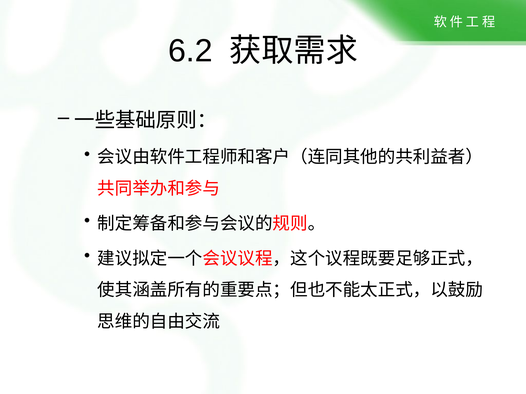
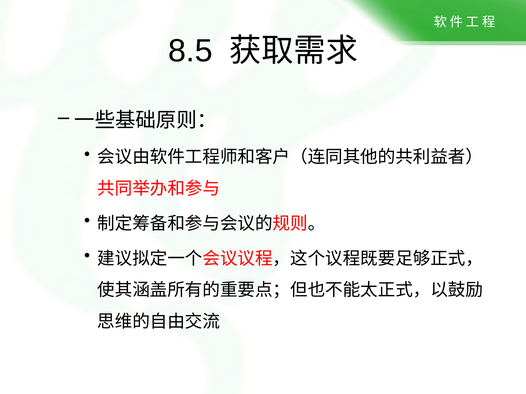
6.2: 6.2 -> 8.5 (190, 51)
